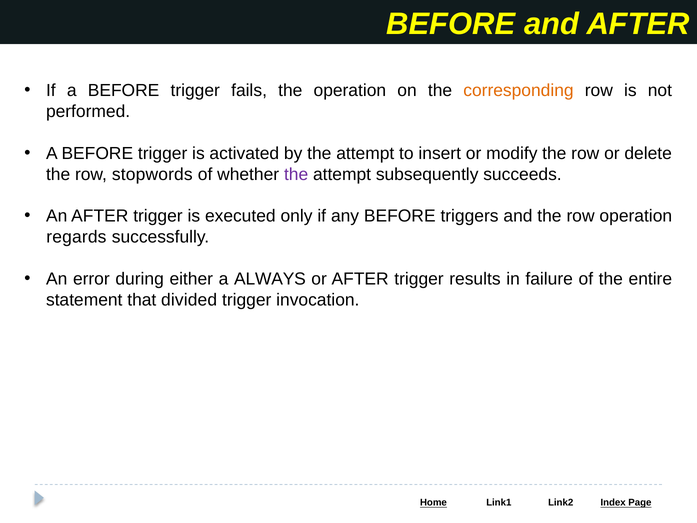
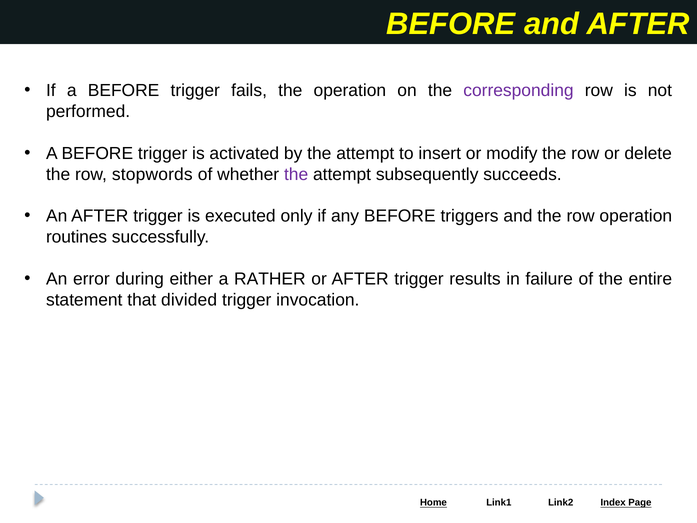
corresponding colour: orange -> purple (518, 91)
regards: regards -> routines (77, 237)
ALWAYS: ALWAYS -> RATHER (270, 279)
